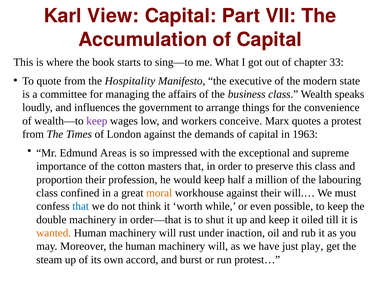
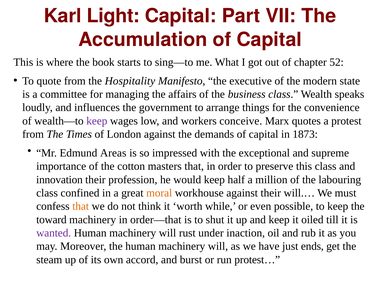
View: View -> Light (113, 16)
33: 33 -> 52 (337, 62)
1963: 1963 -> 1873 (305, 134)
proportion: proportion -> innovation (59, 179)
that colour: blue -> orange (81, 206)
double: double -> toward (51, 219)
wanted colour: orange -> purple (54, 233)
play: play -> ends (312, 246)
